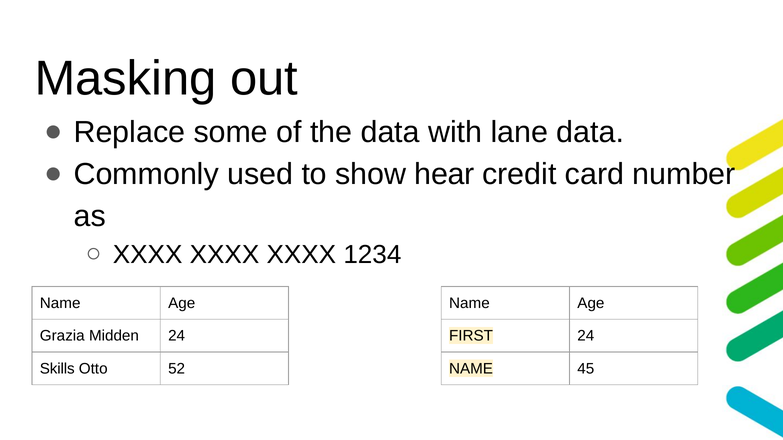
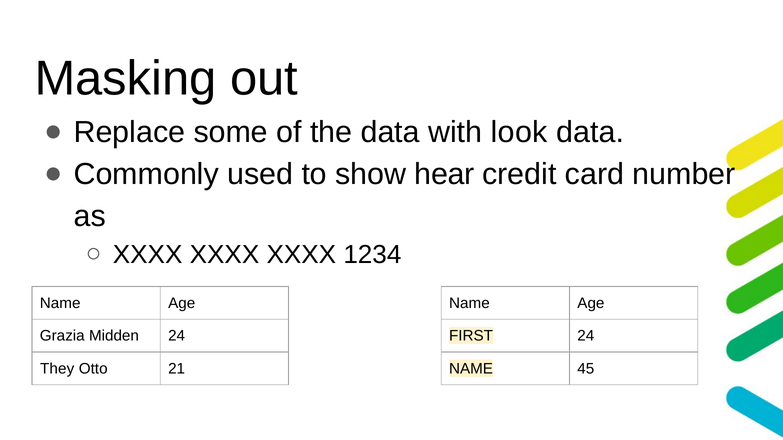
lane: lane -> look (519, 132)
Skills: Skills -> They (57, 369)
52: 52 -> 21 (177, 369)
